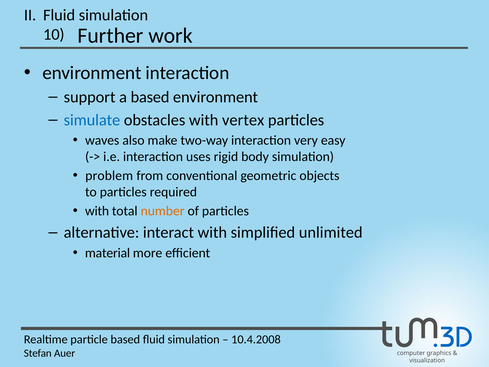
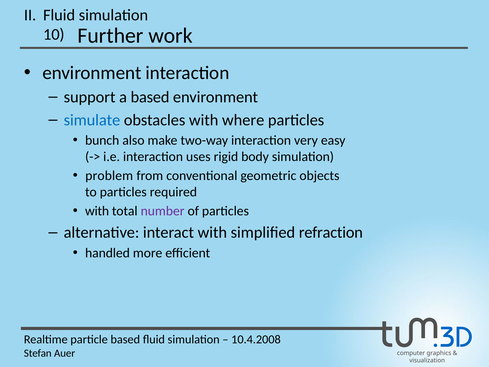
vertex: vertex -> where (243, 120)
waves: waves -> bunch (102, 140)
number colour: orange -> purple (163, 211)
unlimited: unlimited -> refraction (331, 232)
material: material -> handled (107, 253)
